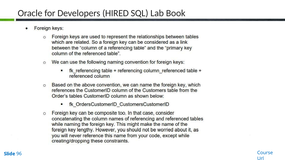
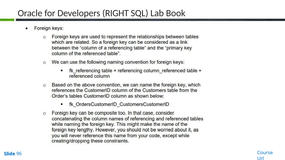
HIRED: HIRED -> RIGHT (116, 13)
